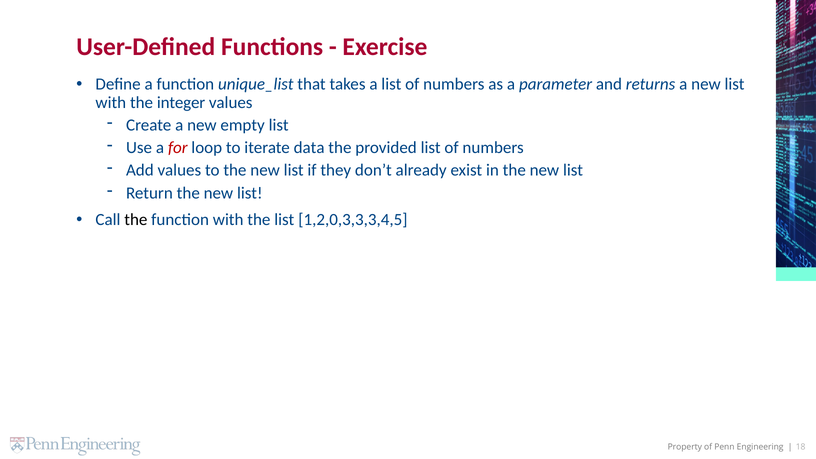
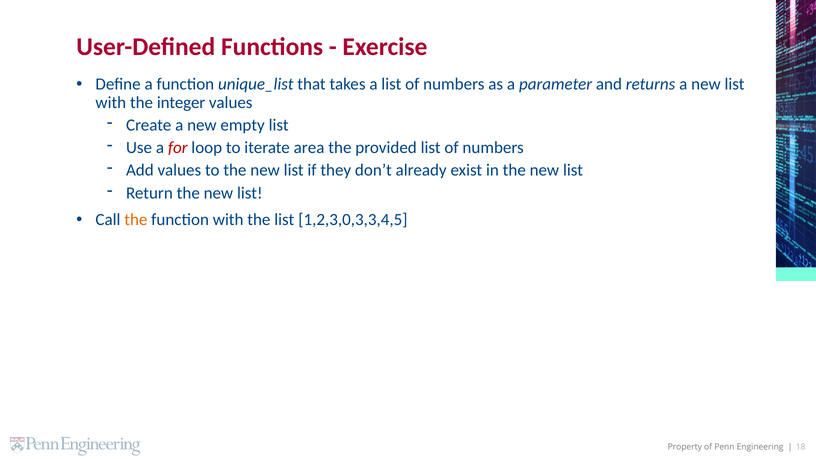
data: data -> area (309, 148)
the colour: black -> orange (136, 220)
1,2,0,3,3,3,4,5: 1,2,0,3,3,3,4,5 -> 1,2,3,0,3,3,4,5 (353, 220)
